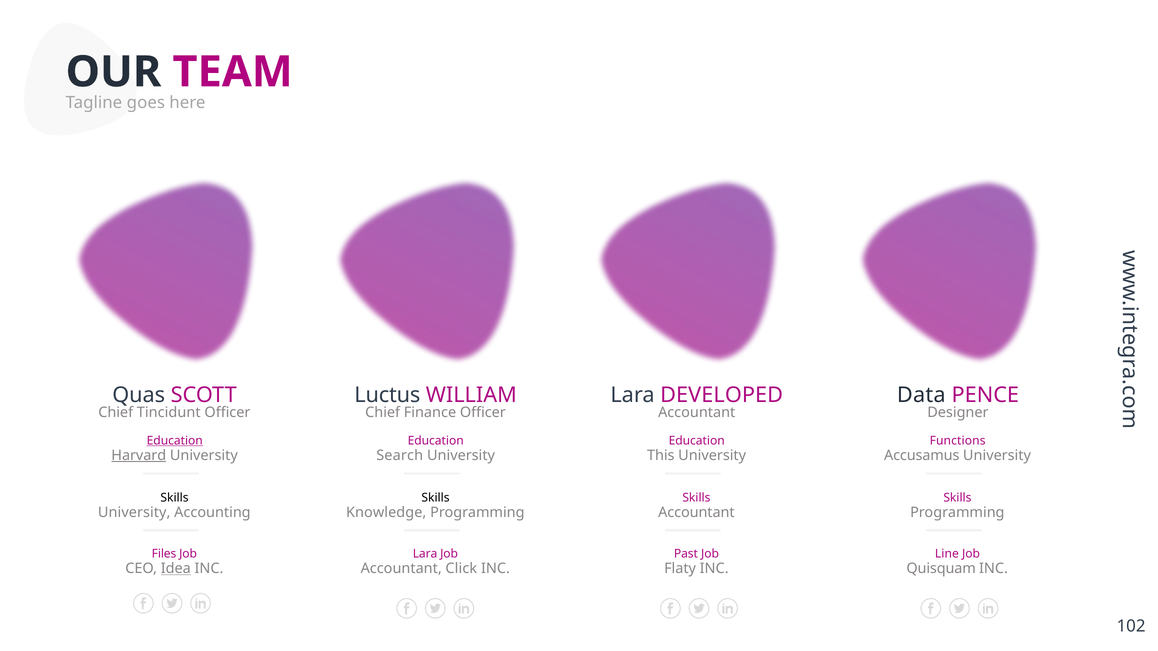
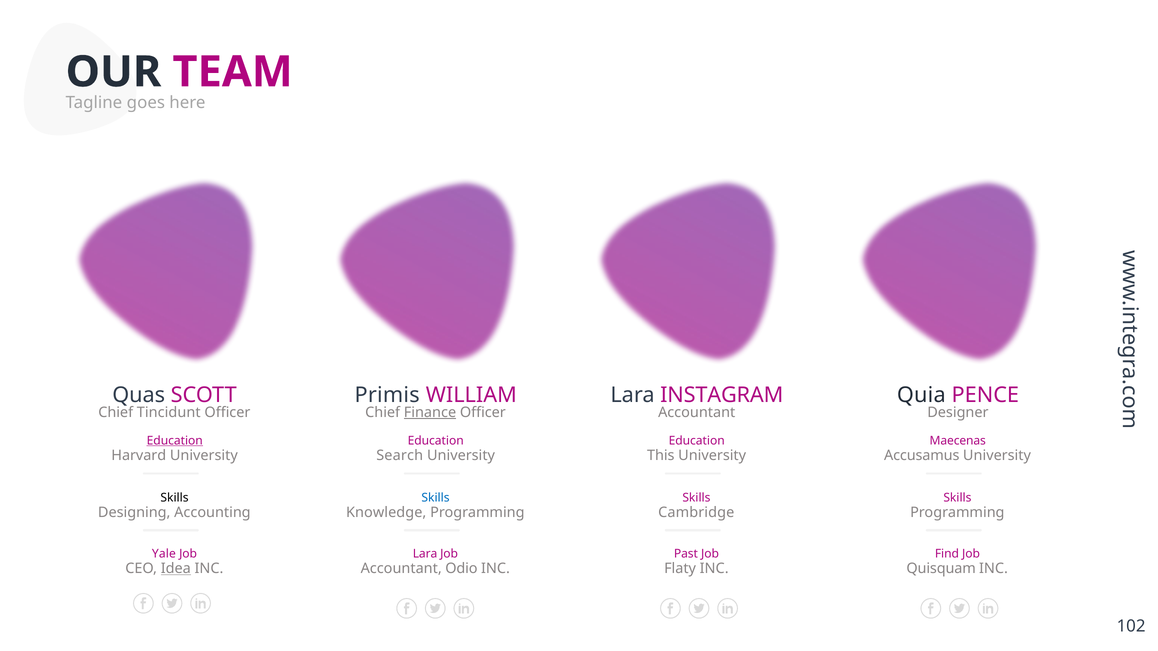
Luctus: Luctus -> Primis (387, 395)
DEVELOPED: DEVELOPED -> INSTAGRAM (722, 395)
Data: Data -> Quia (921, 395)
Finance underline: none -> present (430, 413)
Functions: Functions -> Maecenas (958, 441)
Harvard underline: present -> none (139, 456)
Skills colour: black -> blue (436, 498)
University: University -> Designing (134, 513)
Accountant: Accountant -> Cambridge (696, 513)
Files: Files -> Yale (164, 554)
Line: Line -> Find (947, 554)
Click: Click -> Odio (461, 569)
